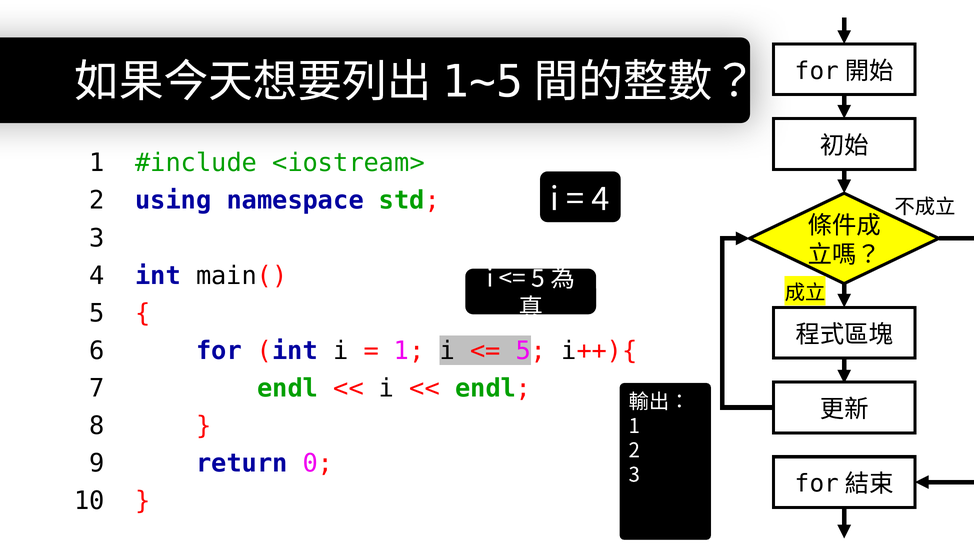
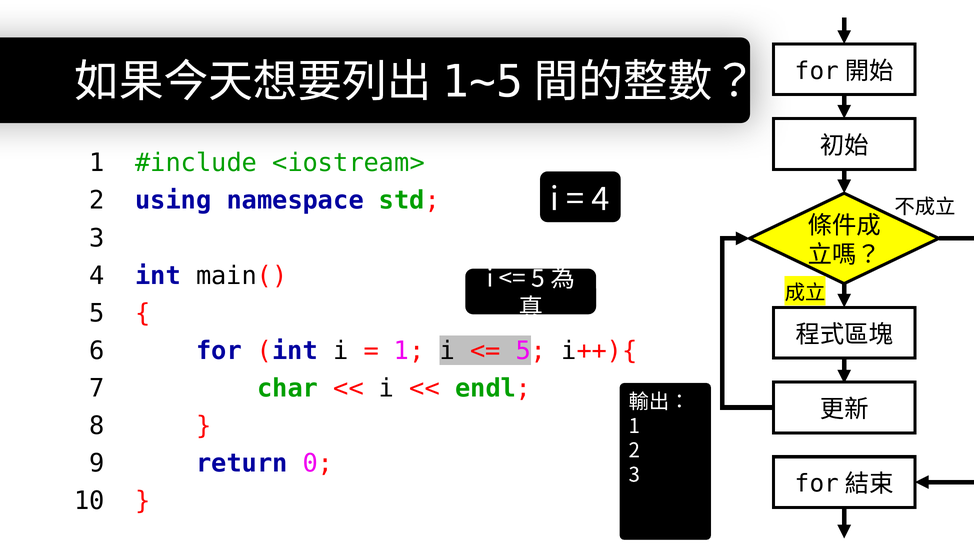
7 endl: endl -> char (288, 388)
